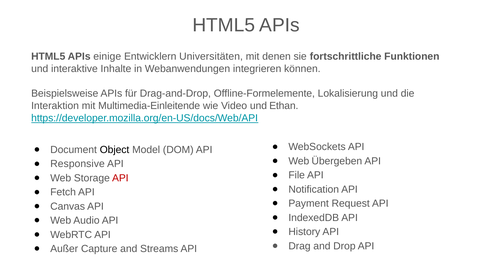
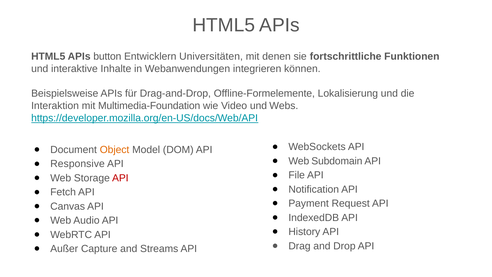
einige: einige -> button (107, 56)
Multimedia-Einleitende: Multimedia-Einleitende -> Multimedia-Foundation (149, 106)
Ethan: Ethan -> Webs (284, 106)
Object colour: black -> orange (115, 150)
Übergeben: Übergeben -> Subdomain (337, 161)
